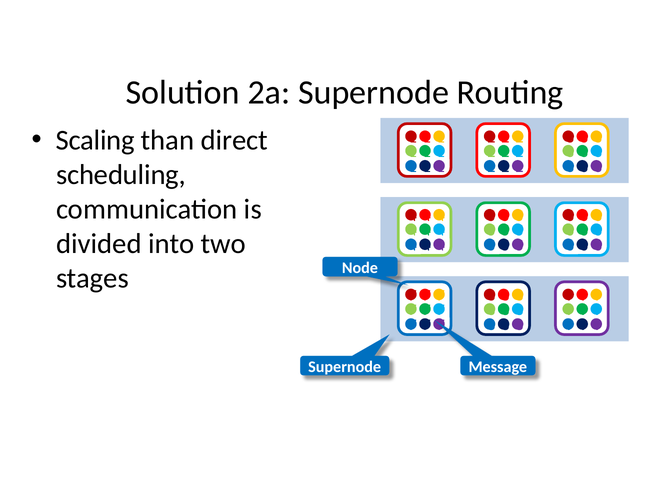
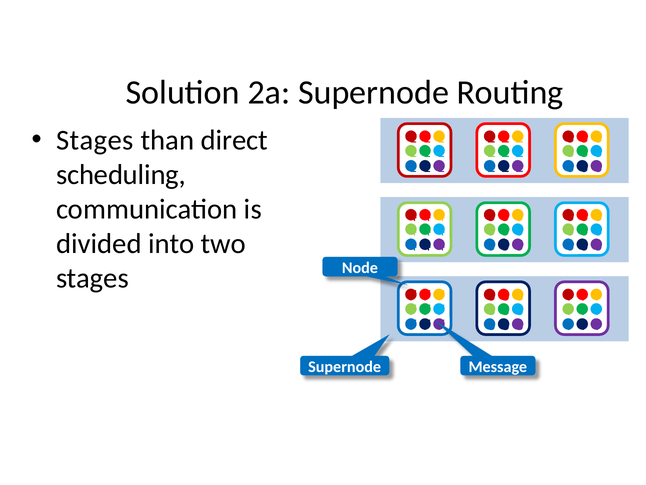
Scaling: Scaling -> Stages (95, 140)
